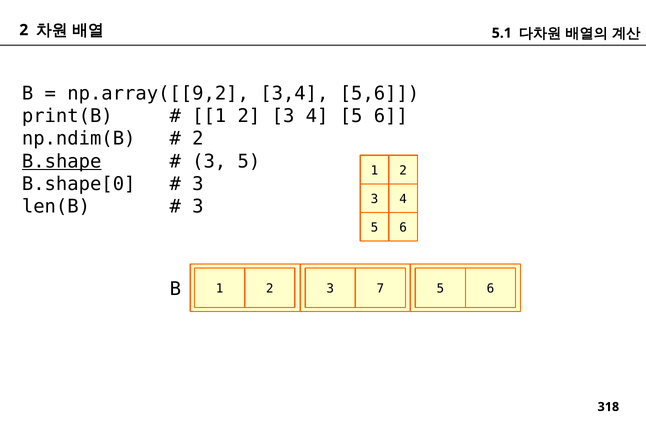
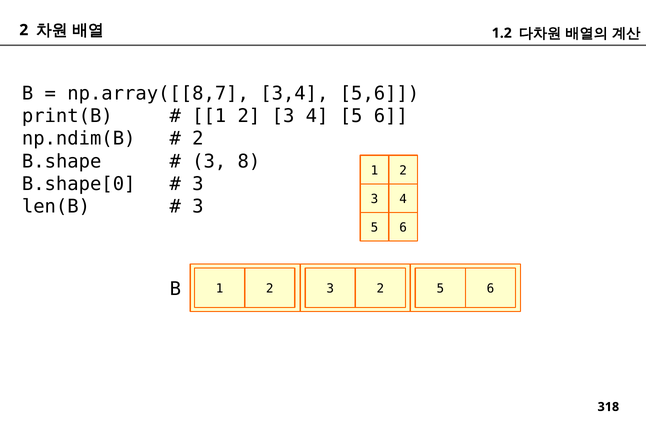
5.1: 5.1 -> 1.2 (502, 33)
np.array([[9,2: np.array([[9,2 -> np.array([[8,7 (158, 94)
B.shape underline: present -> none (62, 161)
3 5: 5 -> 8 (249, 161)
3 7: 7 -> 2 (380, 289)
